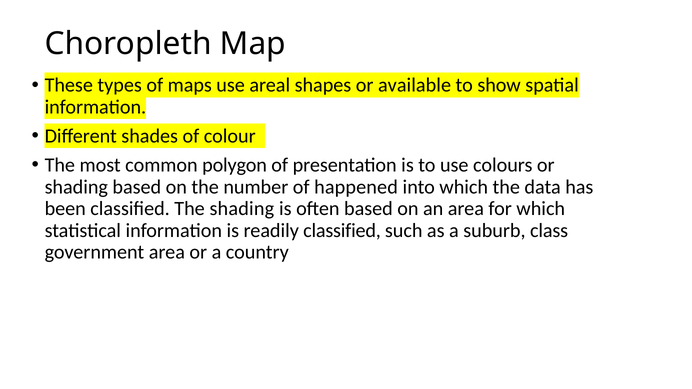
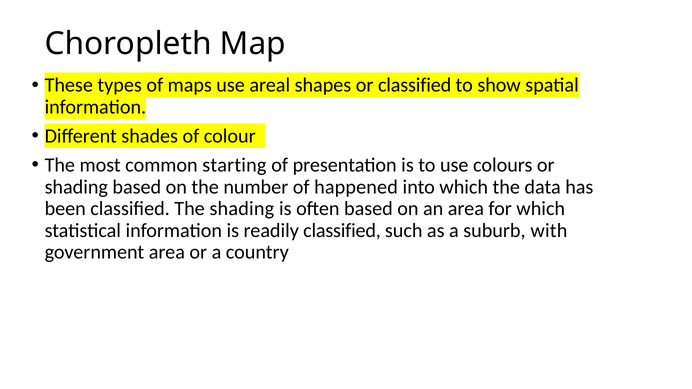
or available: available -> classified (415, 85)
polygon: polygon -> starting (234, 165)
class: class -> with (549, 231)
